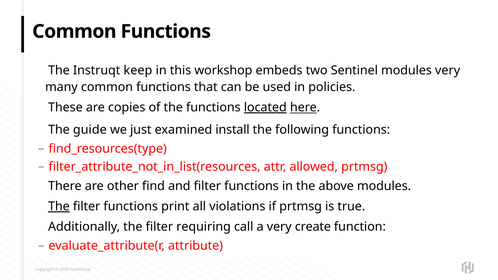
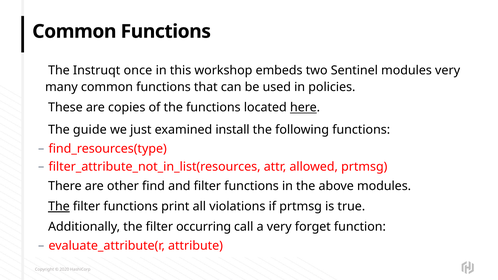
keep: keep -> once (138, 71)
located underline: present -> none (265, 108)
requiring: requiring -> occurring (204, 227)
create: create -> forget (313, 227)
